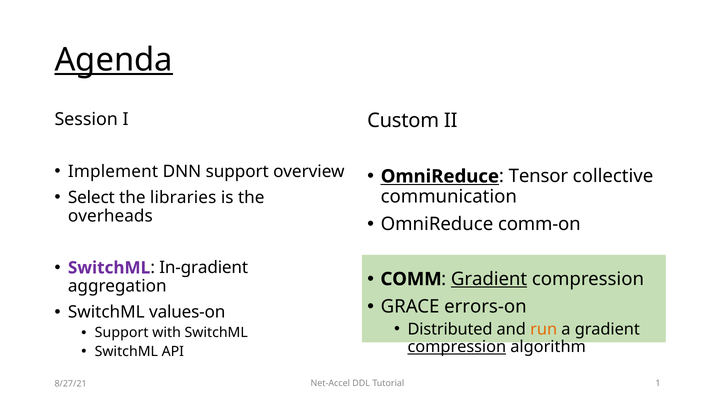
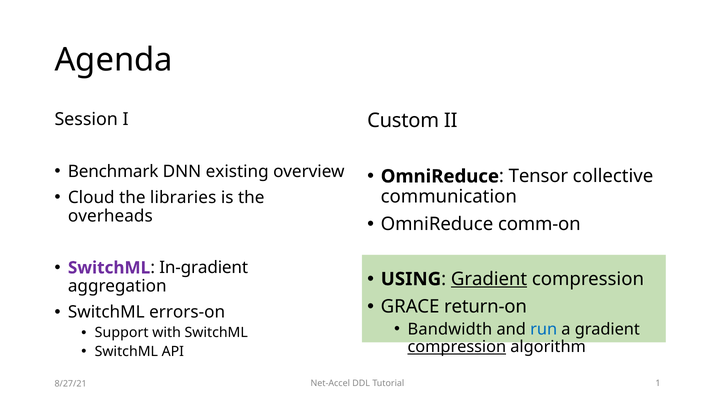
Agenda underline: present -> none (114, 60)
Implement: Implement -> Benchmark (113, 172)
DNN support: support -> existing (237, 172)
OmniReduce underline: present -> none (440, 176)
Select: Select -> Cloud (91, 198)
COMM: COMM -> USING (411, 279)
errors-on: errors-on -> return-on (486, 307)
values-on: values-on -> errors-on (187, 312)
Distributed: Distributed -> Bandwidth (450, 329)
run colour: orange -> blue (544, 329)
